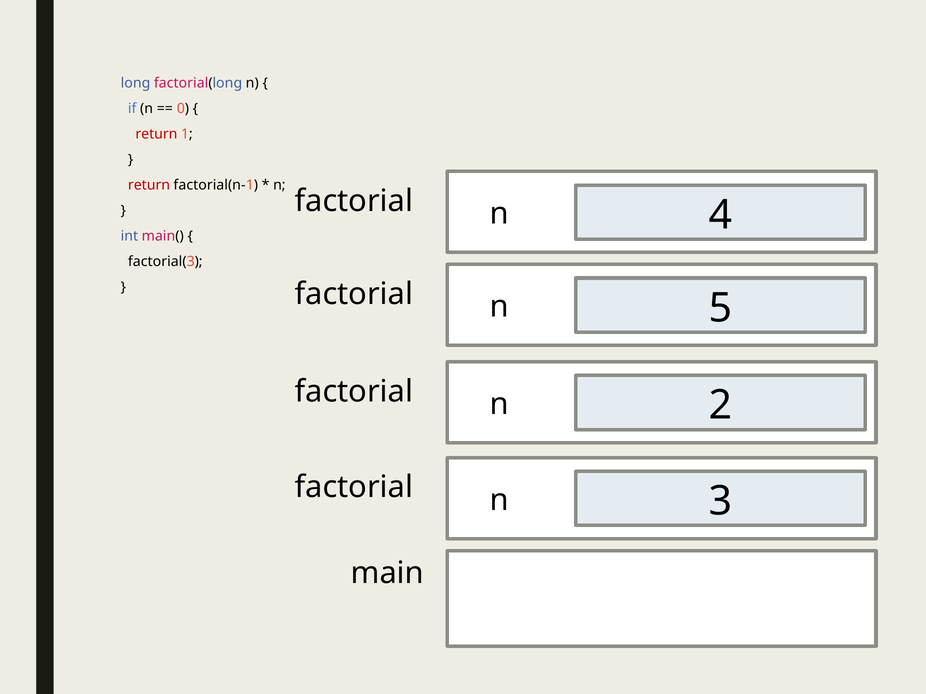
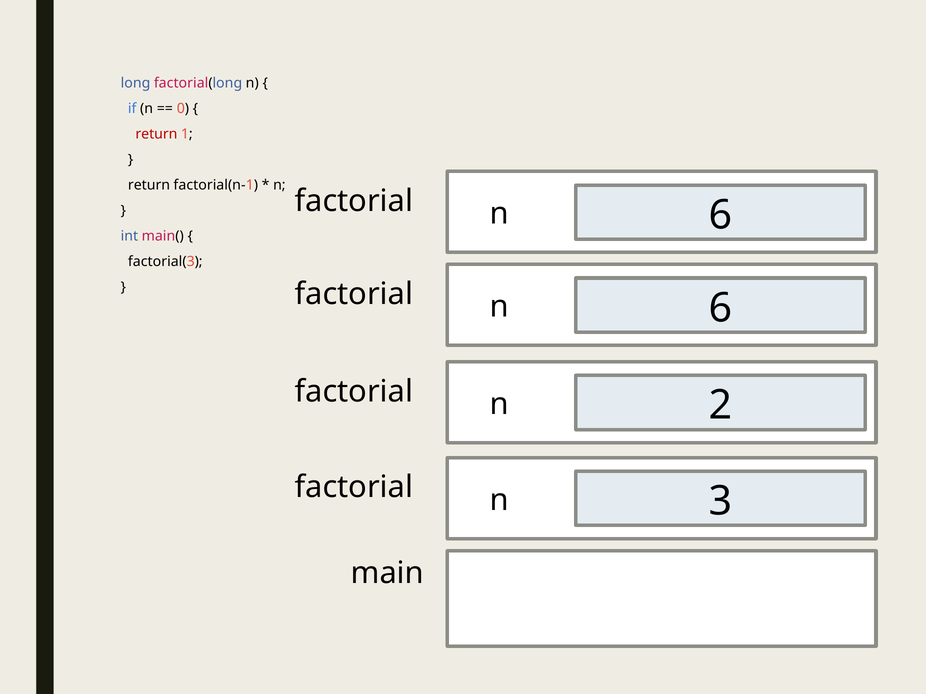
return colour: red -> black (149, 185)
4: 4 -> 6 (721, 215)
5: 5 -> 6 (721, 308)
